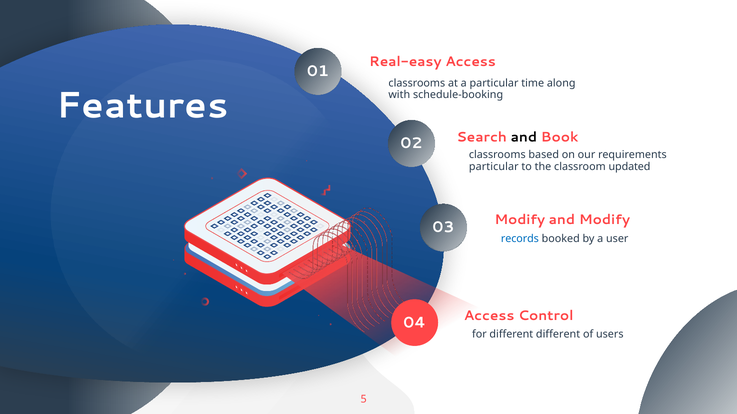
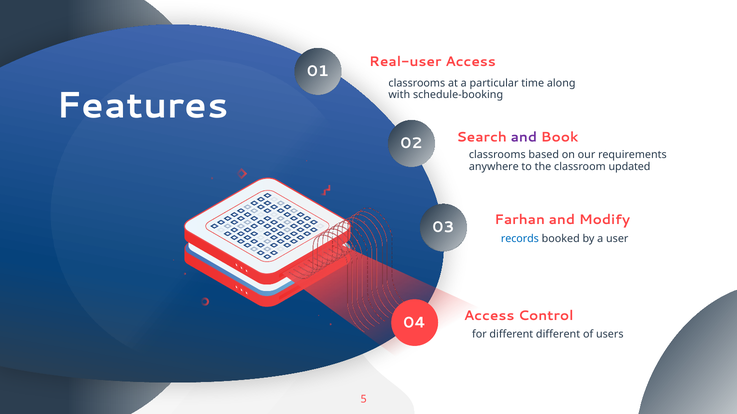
Real-easy: Real-easy -> Real-user (405, 62)
and colour: black -> purple (524, 137)
particular: particular -> anywhere (494, 167)
Modify: Modify -> Farhan (520, 220)
